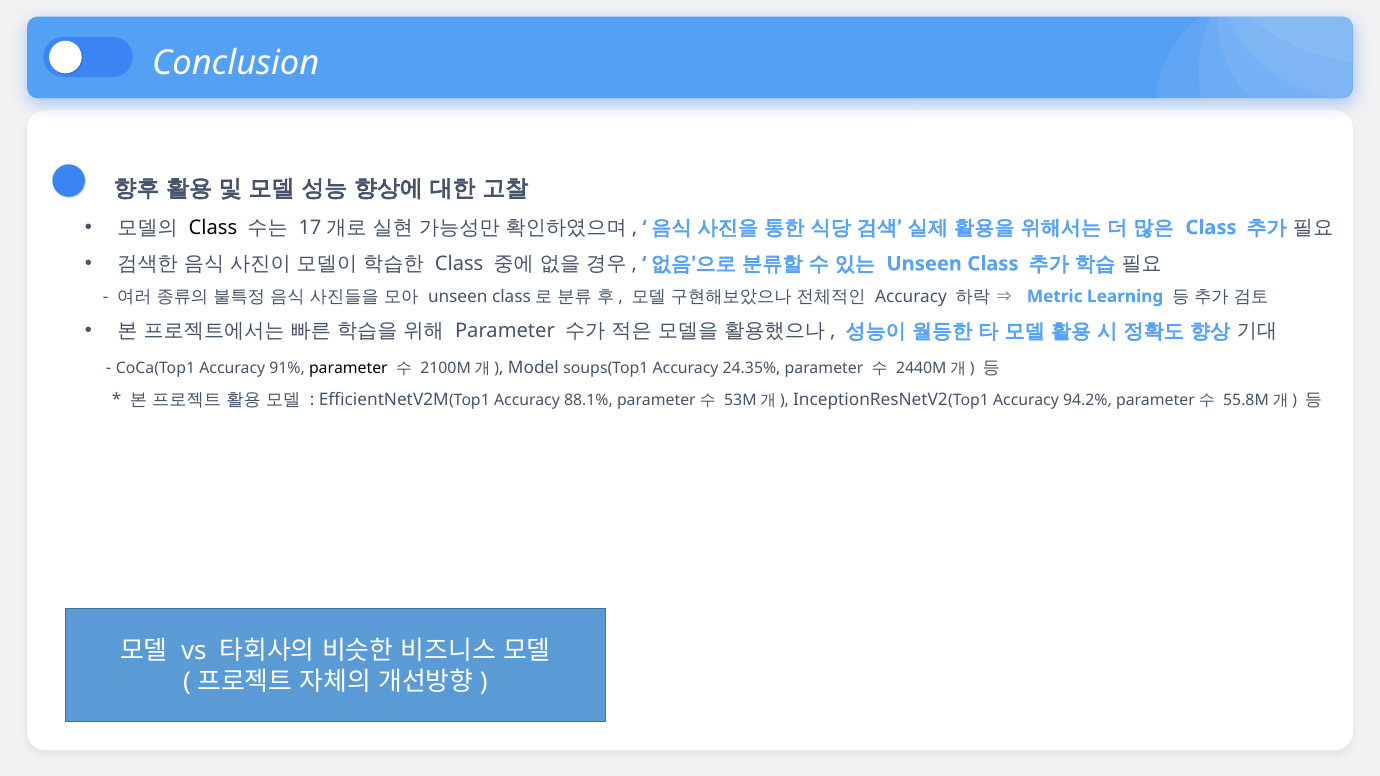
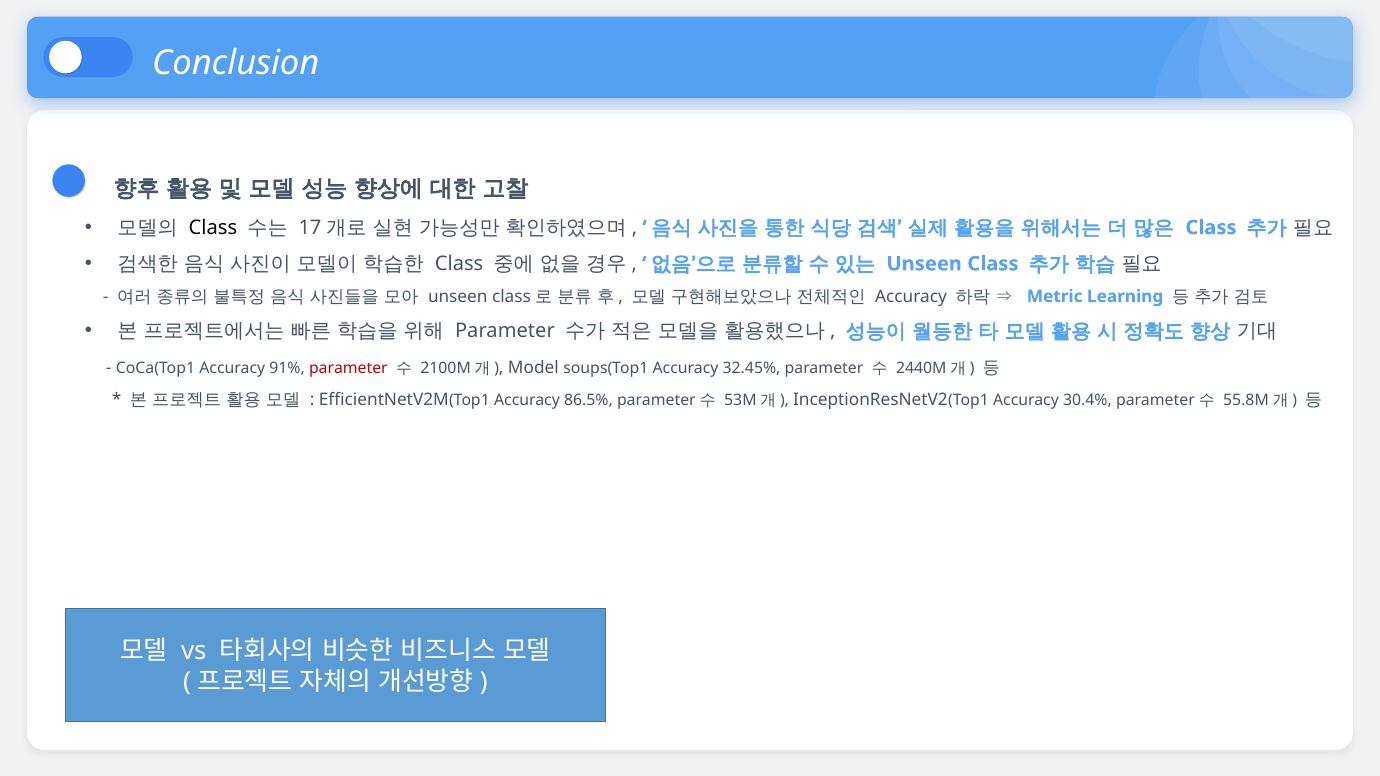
parameter colour: black -> red (348, 369)
24.35%: 24.35% -> 32.45% (752, 369)
88.1%: 88.1% -> 86.5% (588, 400)
94.2%: 94.2% -> 30.4% (1087, 400)
